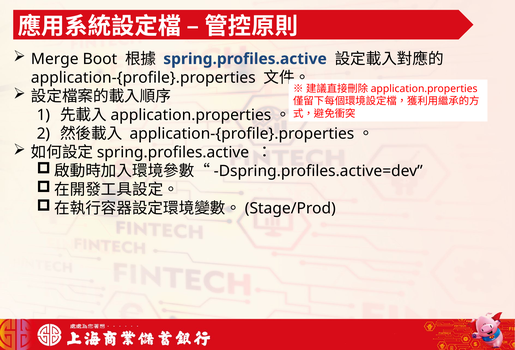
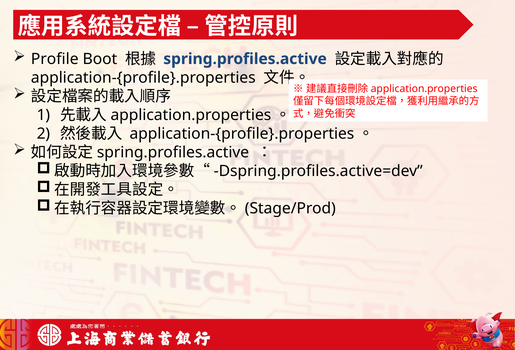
Merge: Merge -> Profile (55, 59)
